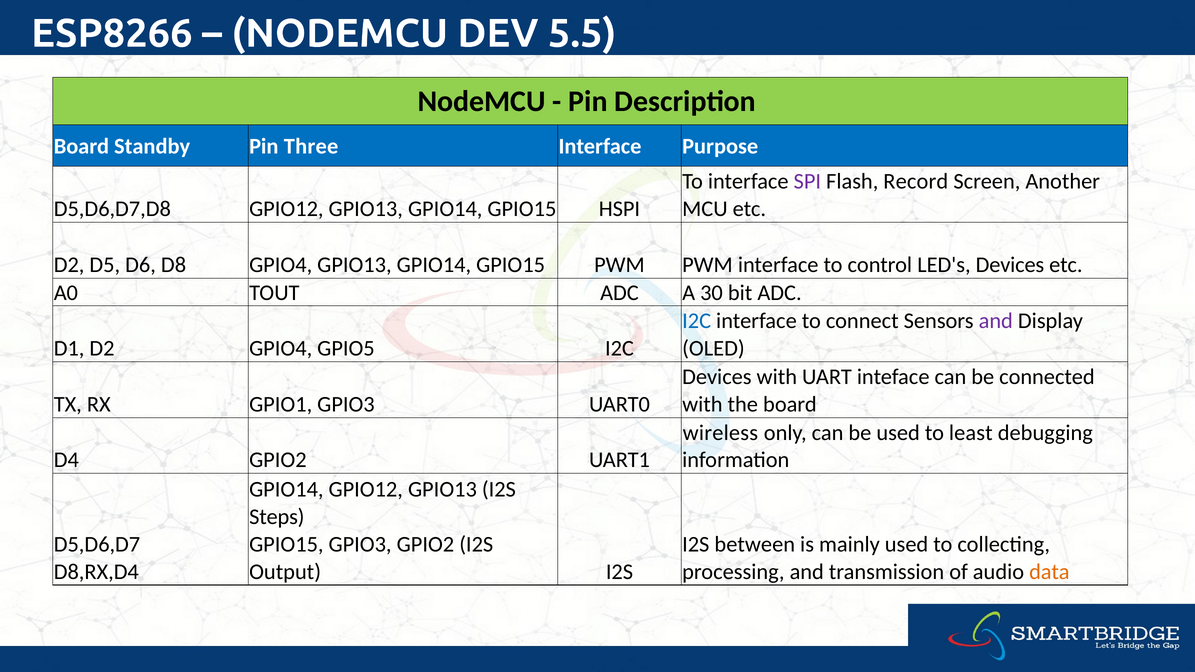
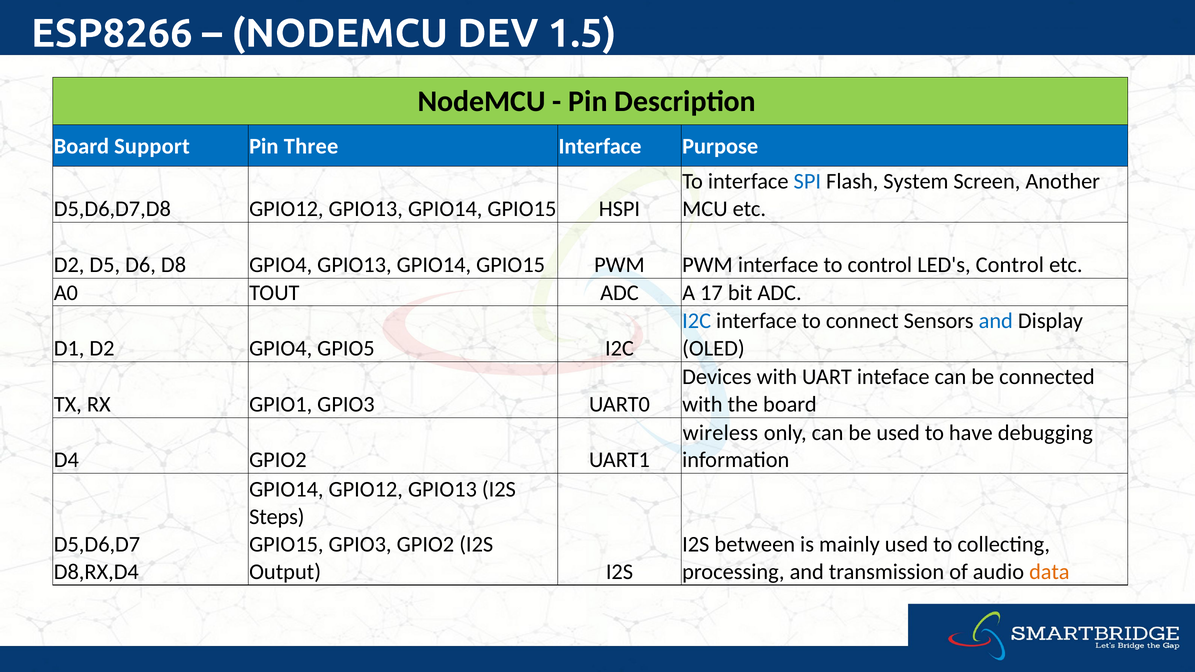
5.5: 5.5 -> 1.5 (582, 34)
Standby: Standby -> Support (152, 146)
SPI colour: purple -> blue (807, 182)
Record: Record -> System (916, 182)
LED's Devices: Devices -> Control (1010, 265)
30: 30 -> 17 (711, 293)
and colour: purple -> blue (996, 321)
least: least -> have (971, 433)
